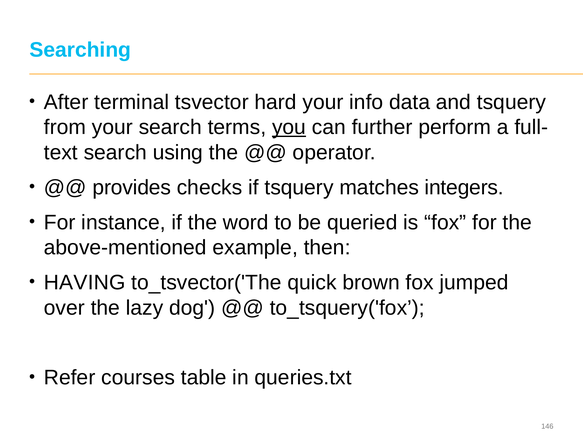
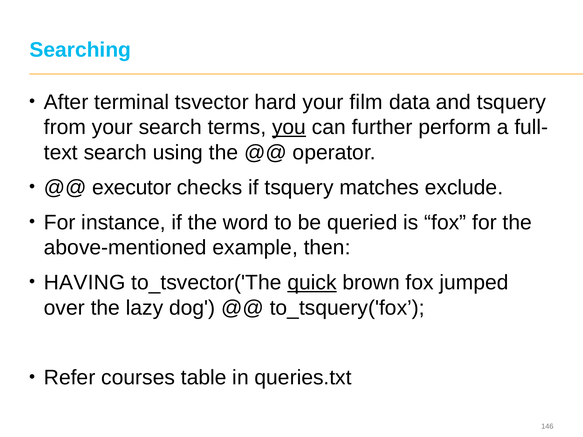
info: info -> film (366, 102)
provides: provides -> executor (132, 188)
integers: integers -> exclude (464, 188)
quick underline: none -> present (312, 283)
